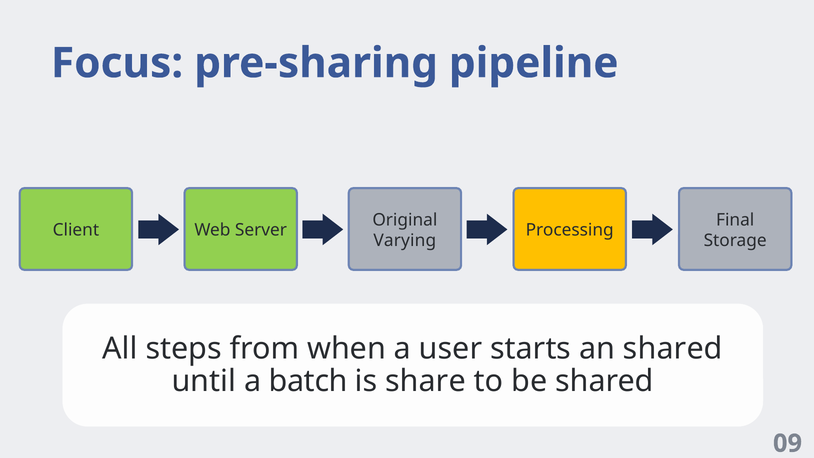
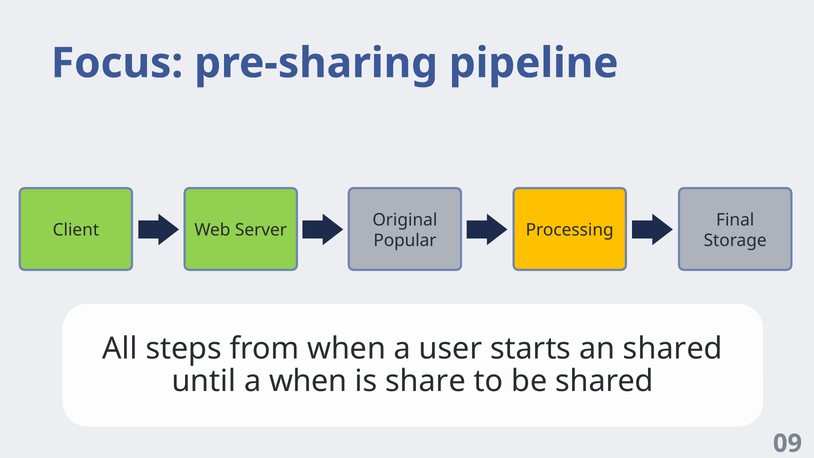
Varying: Varying -> Popular (405, 241)
a batch: batch -> when (308, 381)
